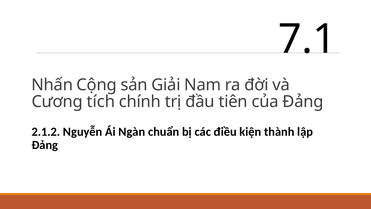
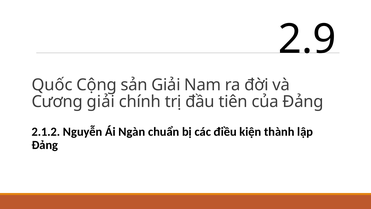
7.1: 7.1 -> 2.9 (307, 39)
Nhấn: Nhấn -> Quốc (52, 85)
Cương tích: tích -> giải (101, 102)
